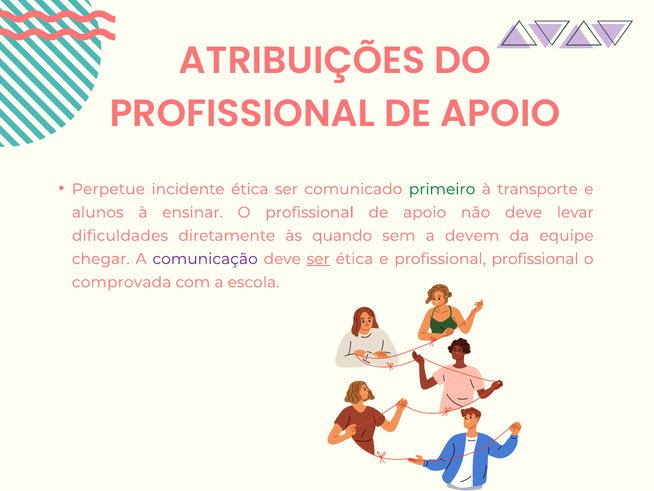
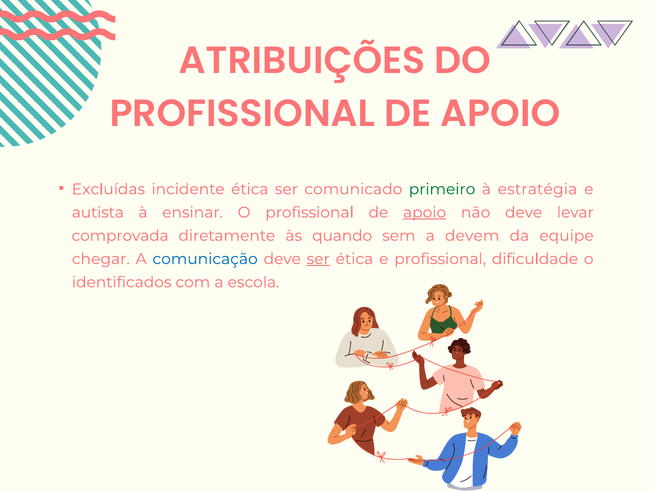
Perpetue: Perpetue -> Excluídas (108, 189)
transporte: transporte -> estratégia (537, 189)
alunos: alunos -> autista (98, 212)
apoio underline: none -> present (425, 212)
dificuldades: dificuldades -> comprovada (120, 235)
comunicação colour: purple -> blue (205, 259)
profissional profissional: profissional -> dificuldade (535, 259)
comprovada: comprovada -> identificados (122, 282)
